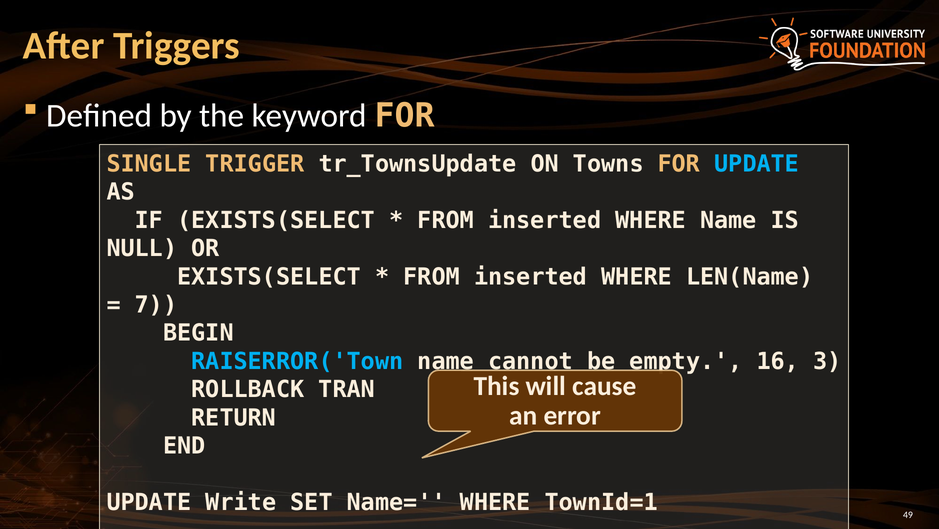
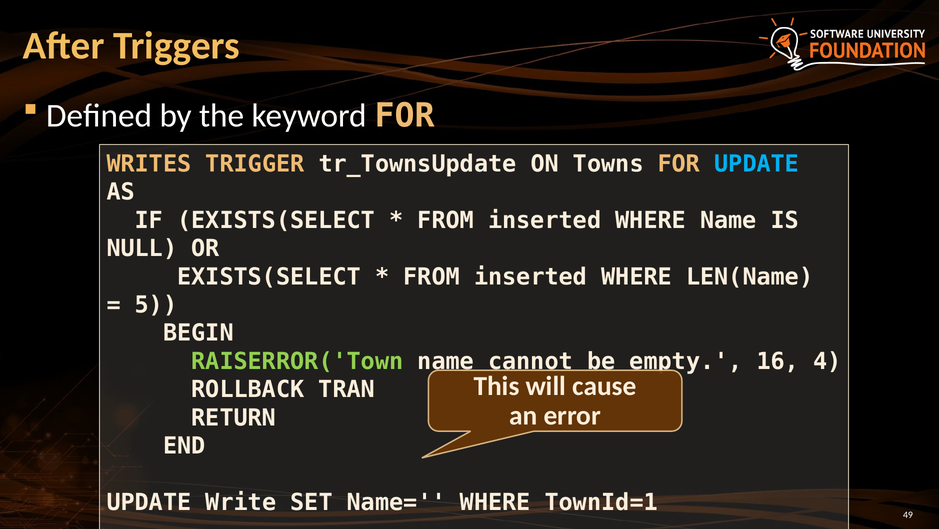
SINGLE: SINGLE -> WRITES (149, 164)
7: 7 -> 5 (156, 305)
RAISERROR('Town colour: light blue -> light green (297, 361)
3: 3 -> 4 (827, 361)
